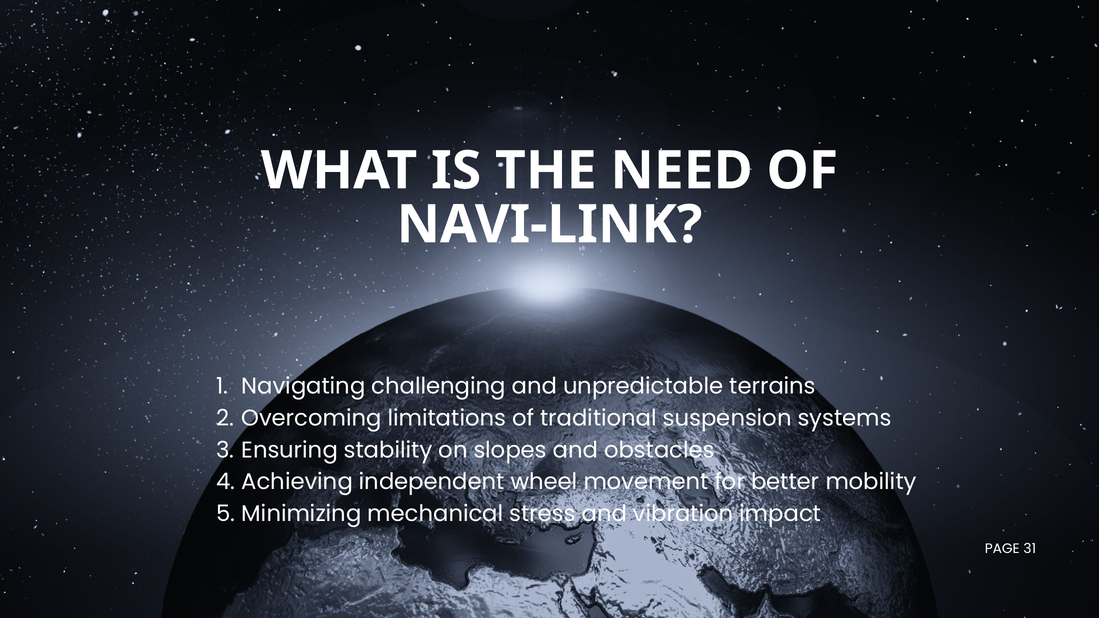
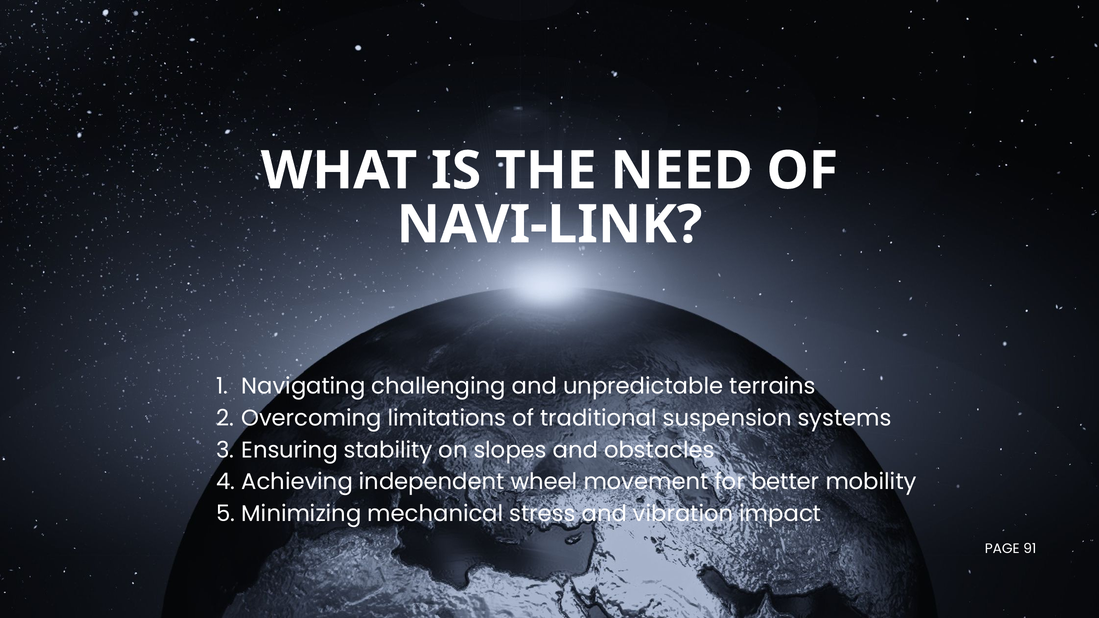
31: 31 -> 91 (1030, 549)
